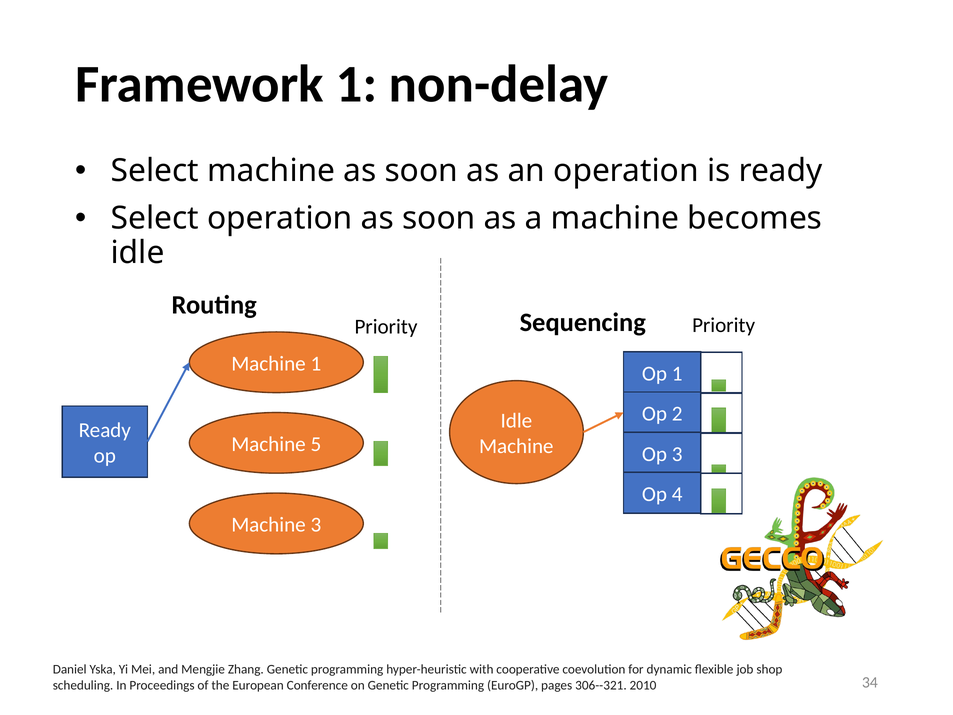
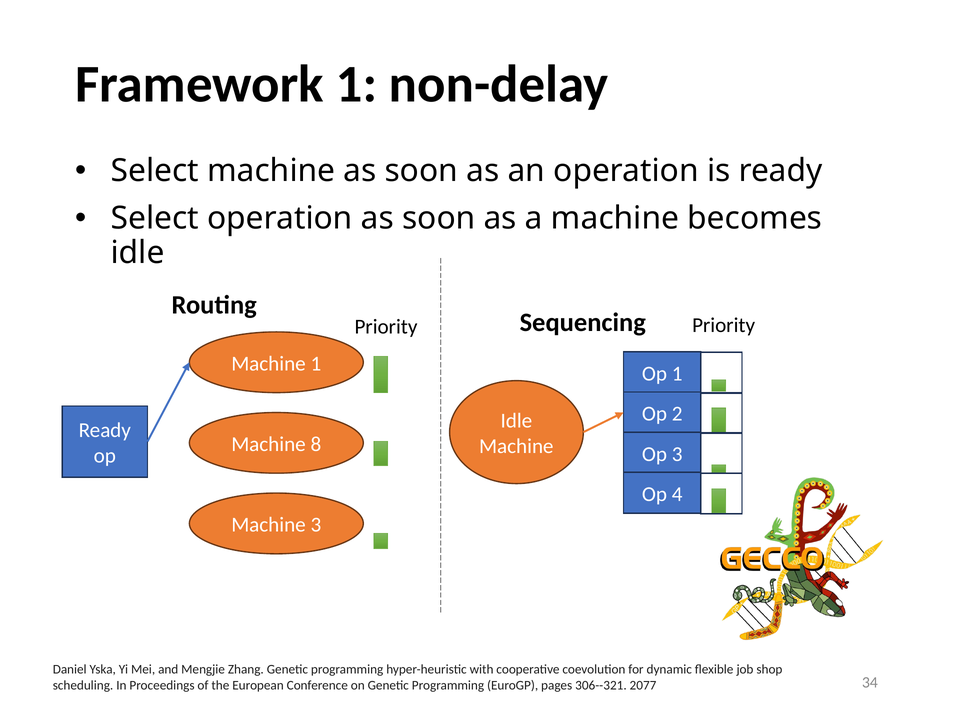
5: 5 -> 8 (316, 444)
2010: 2010 -> 2077 (643, 685)
